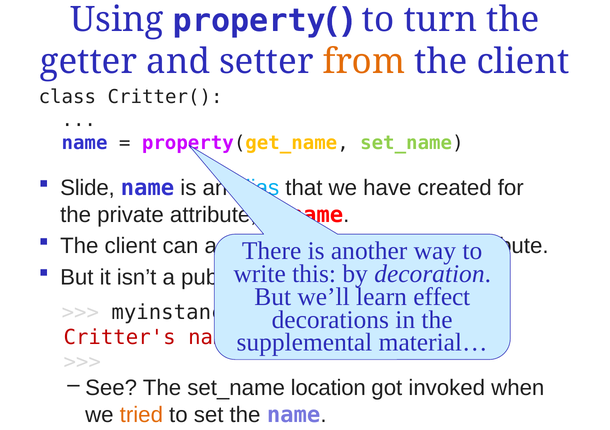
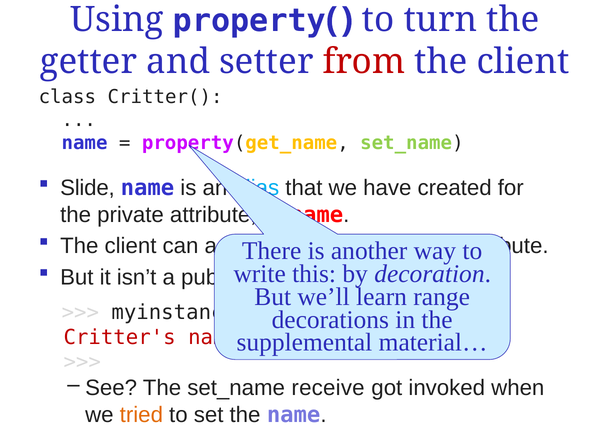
from colour: orange -> red (364, 62)
effect: effect -> range (442, 296)
location: location -> receive (328, 388)
